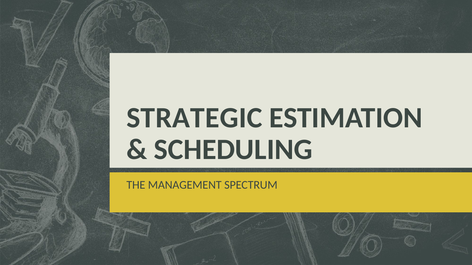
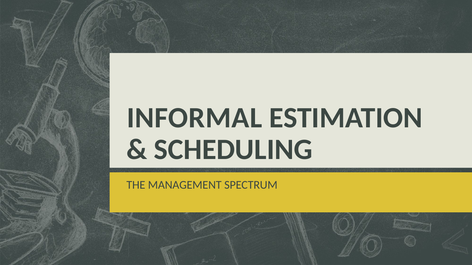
STRATEGIC: STRATEGIC -> INFORMAL (194, 118)
